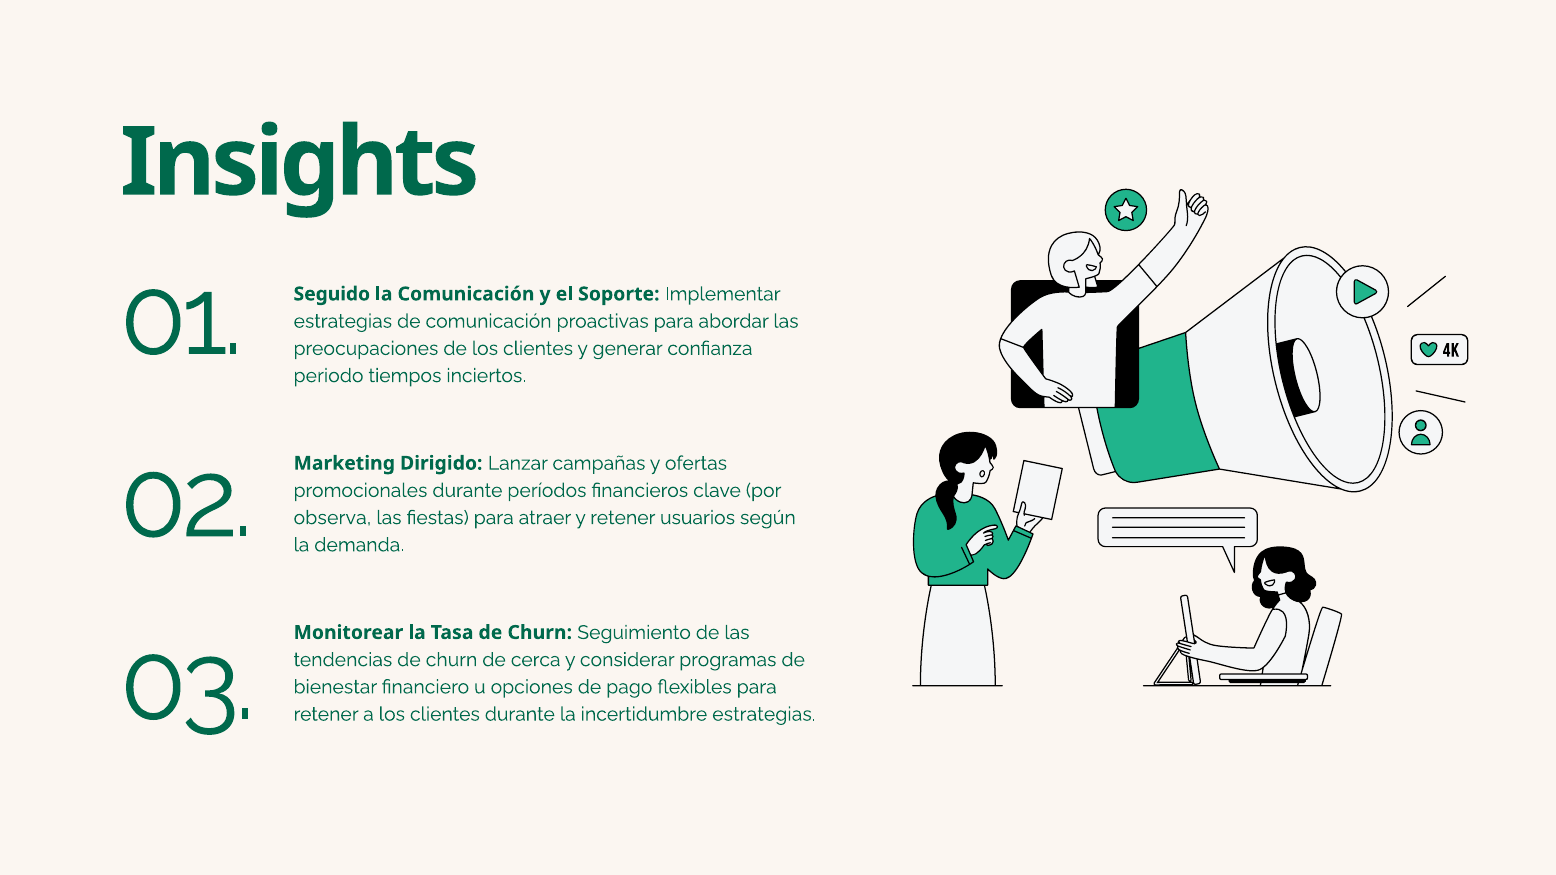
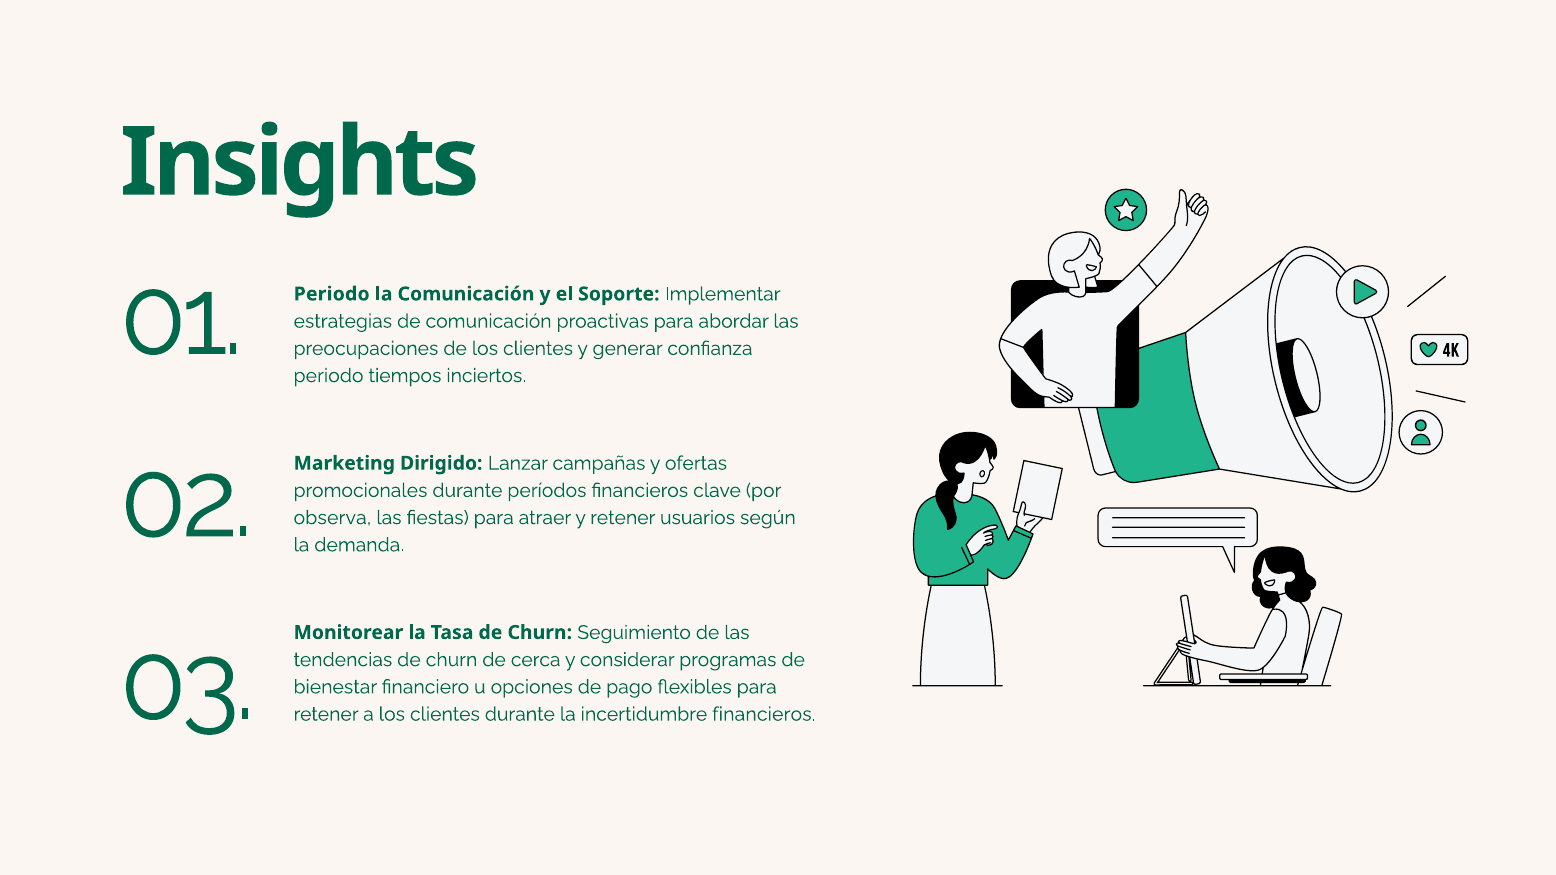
Seguido: Seguido -> Periodo (332, 294)
incertidumbre estrategias: estrategias -> financieros (764, 714)
